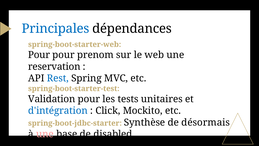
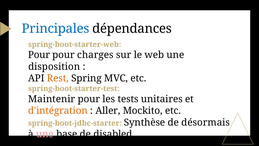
prenom: prenom -> charges (95, 55)
reservation: reservation -> disposition (54, 67)
Rest colour: blue -> orange (58, 78)
Validation: Validation -> Maintenir (52, 99)
d'intégration colour: blue -> orange (58, 111)
Click: Click -> Aller (108, 111)
